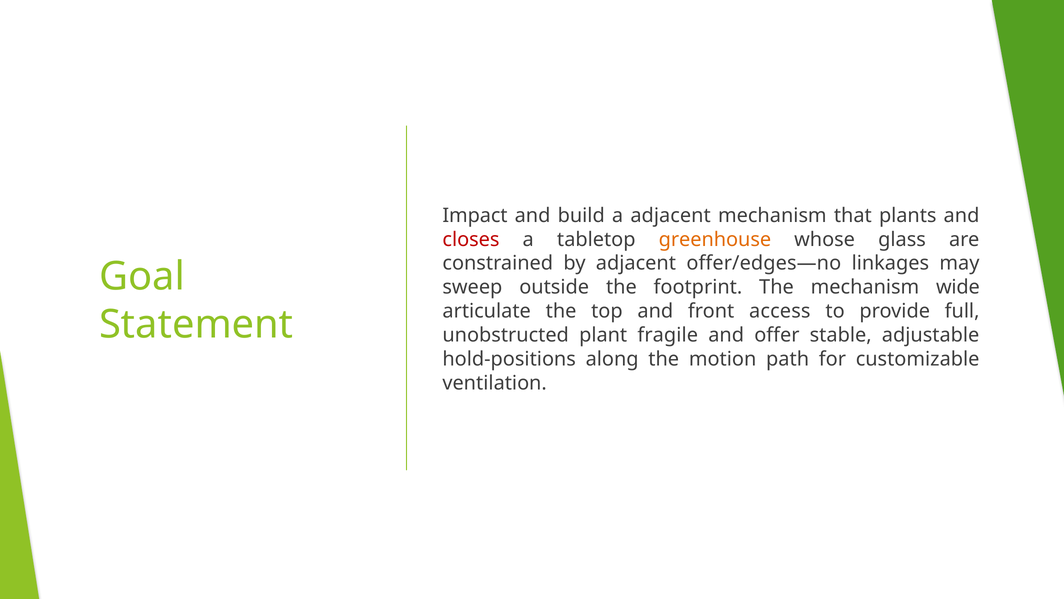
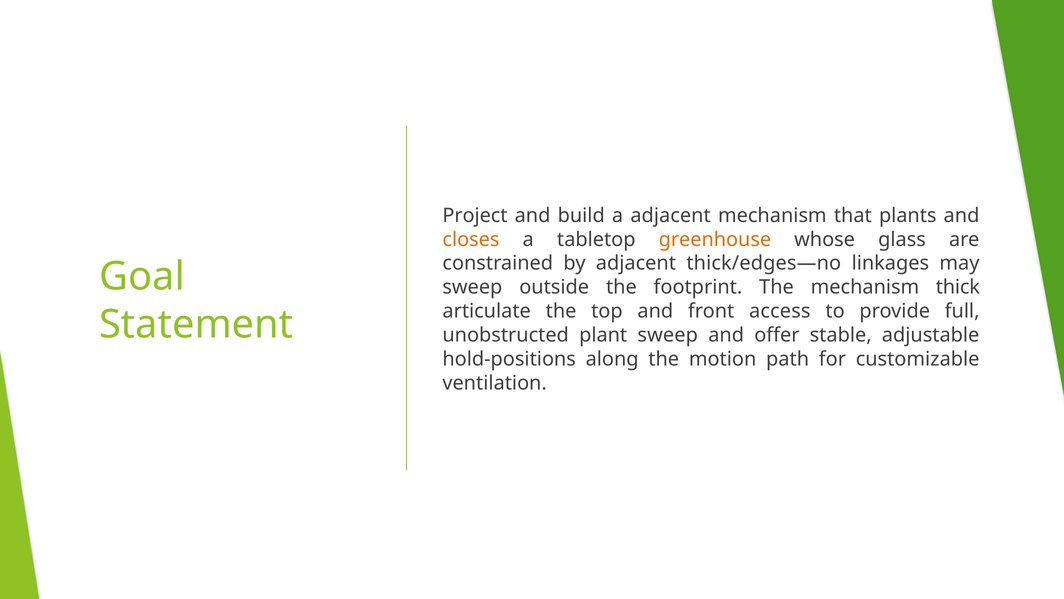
Impact: Impact -> Project (475, 215)
closes colour: red -> orange (471, 239)
offer/edges—no: offer/edges—no -> thick/edges—no (764, 263)
wide: wide -> thick (958, 287)
plant fragile: fragile -> sweep (668, 335)
